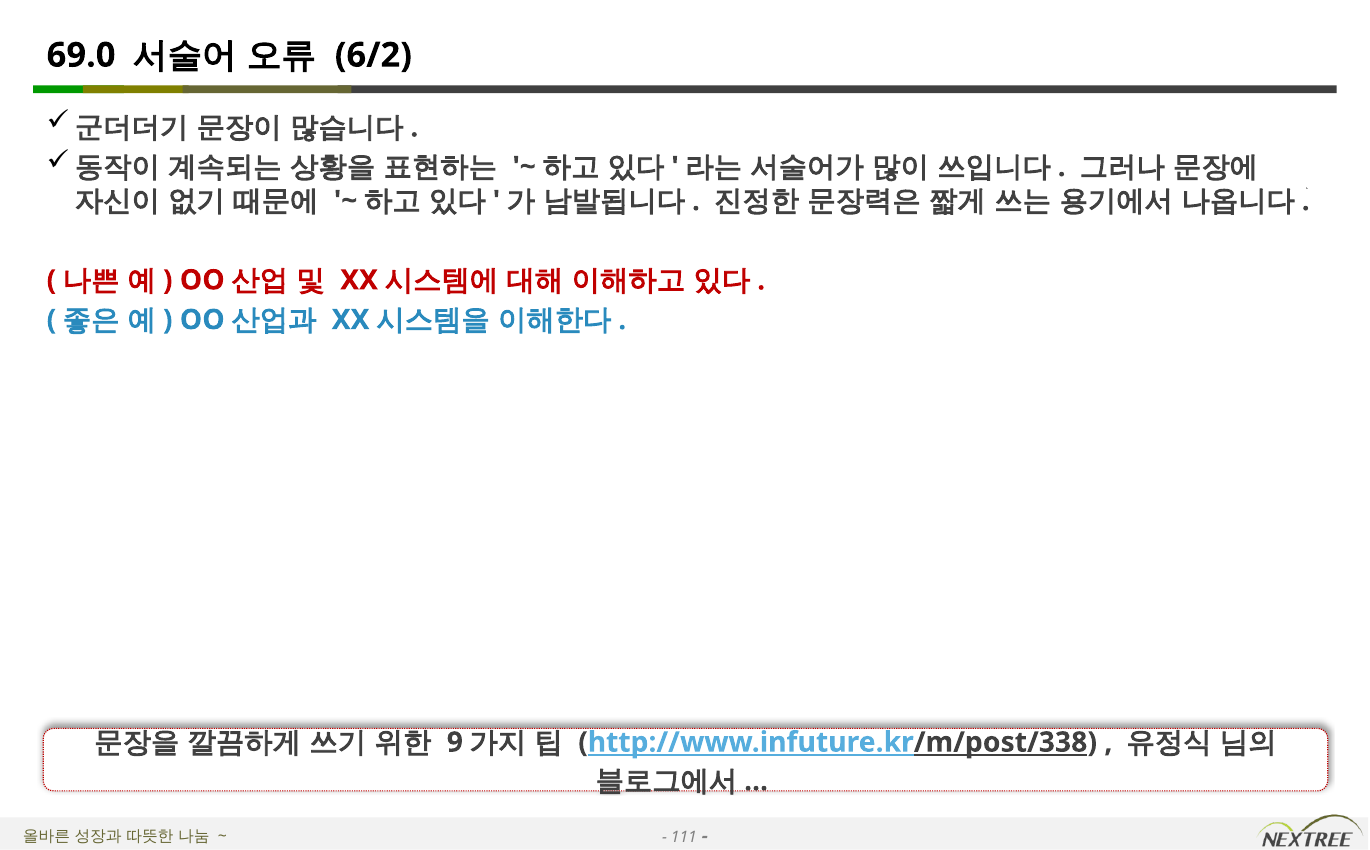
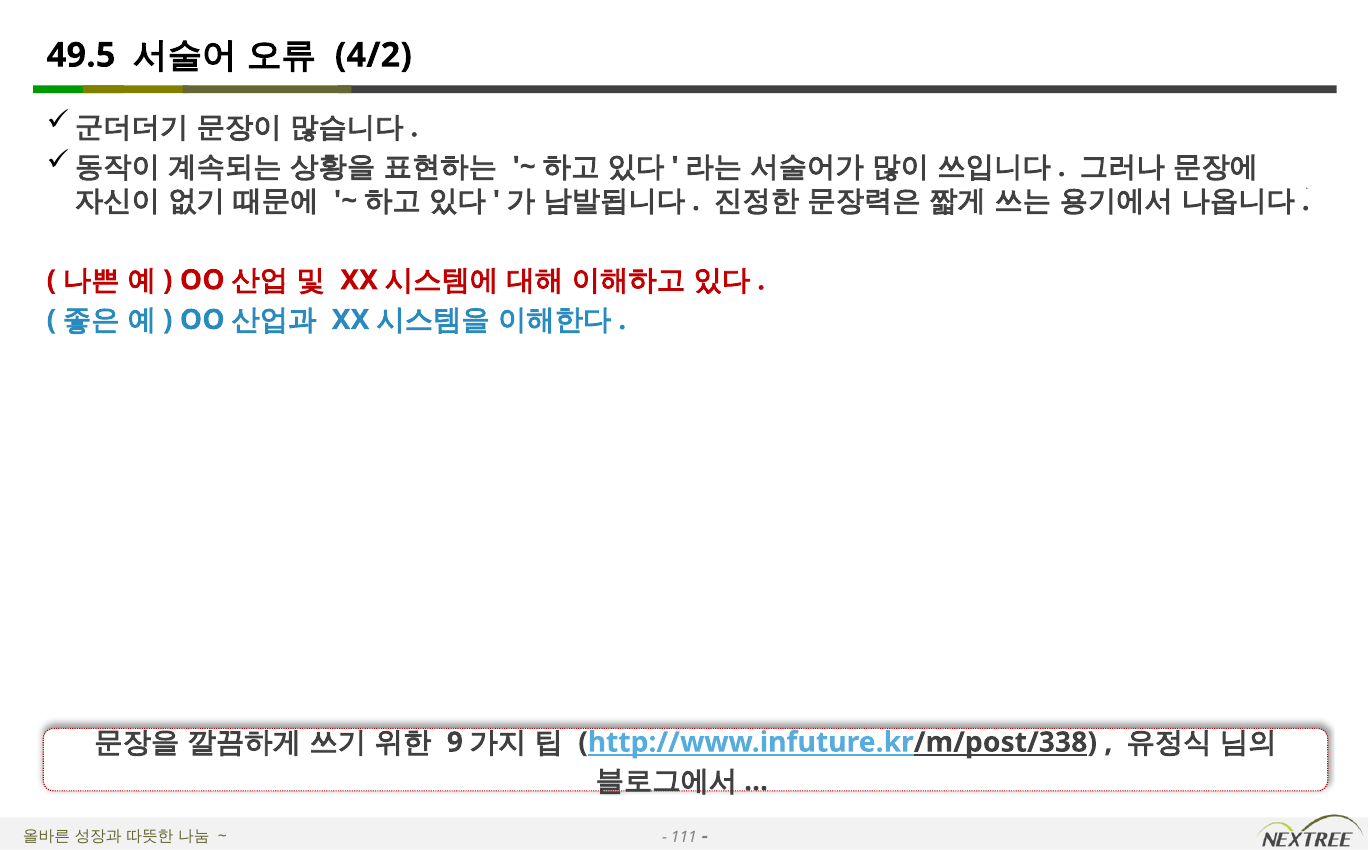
69.0: 69.0 -> 49.5 (81, 55)
6/2: 6/2 -> 4/2 (373, 55)
